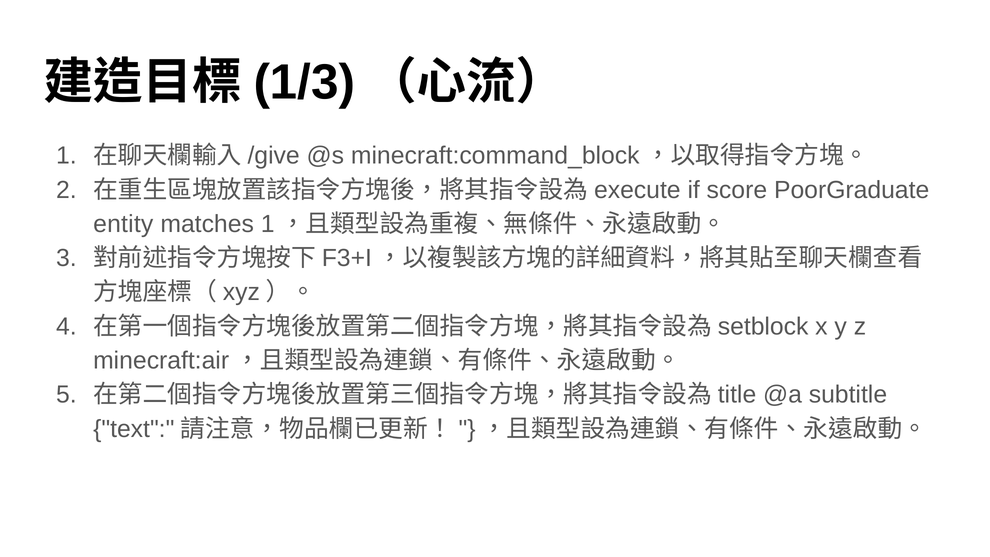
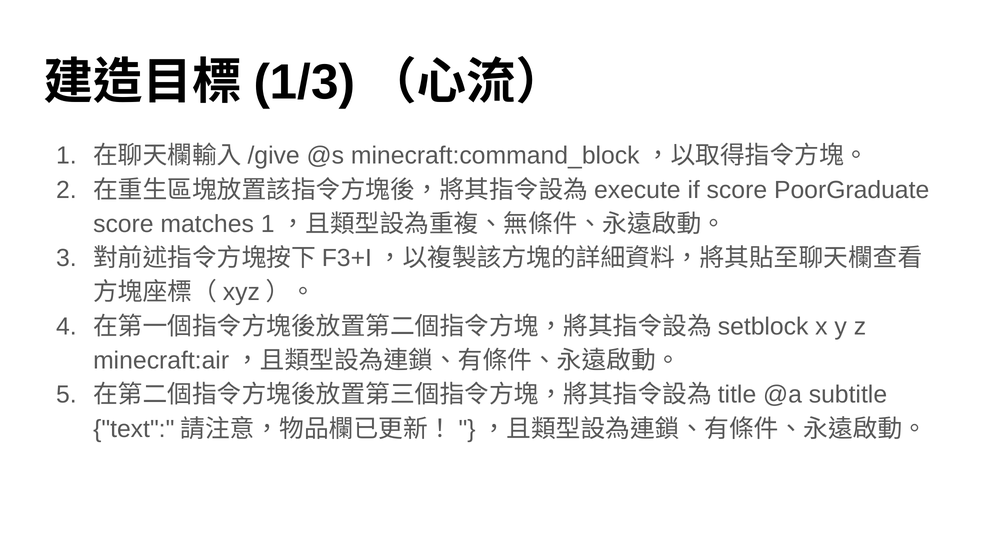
entity: entity -> score (123, 224)
